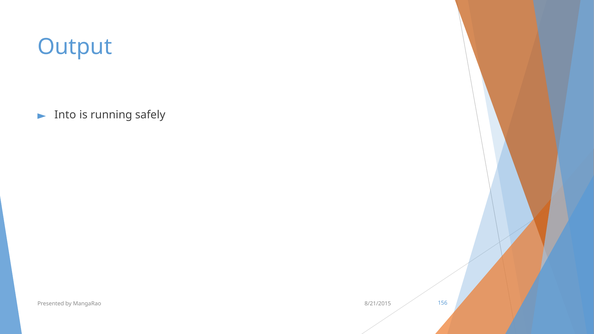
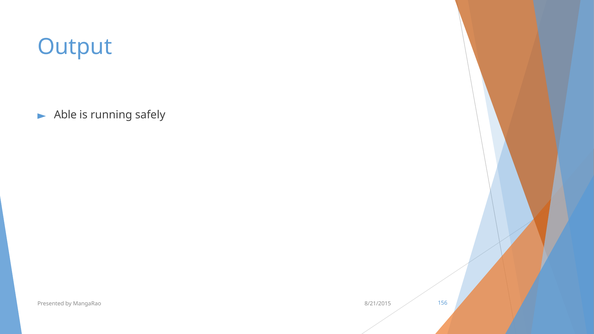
Into: Into -> Able (65, 115)
